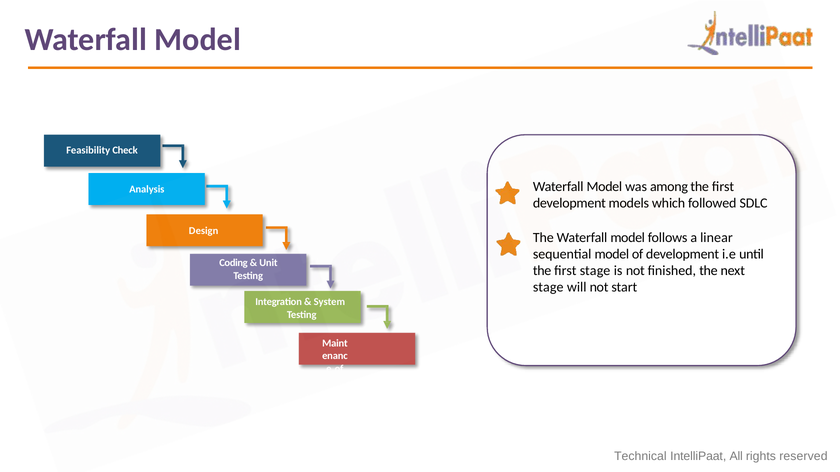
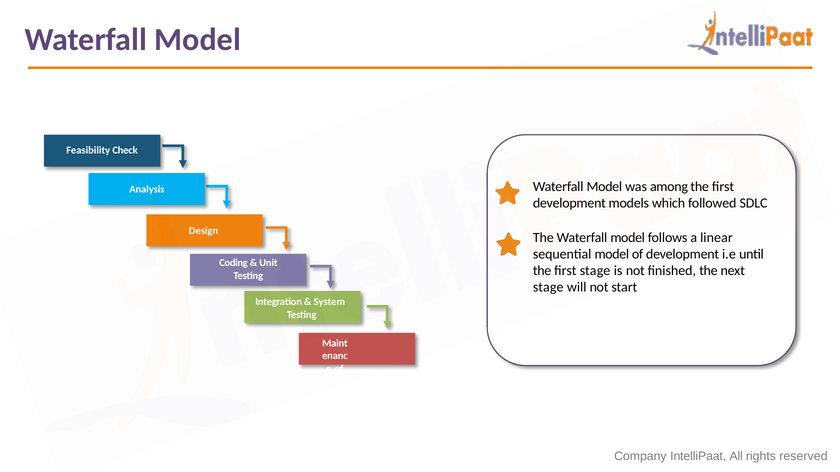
Technical: Technical -> Company (640, 457)
